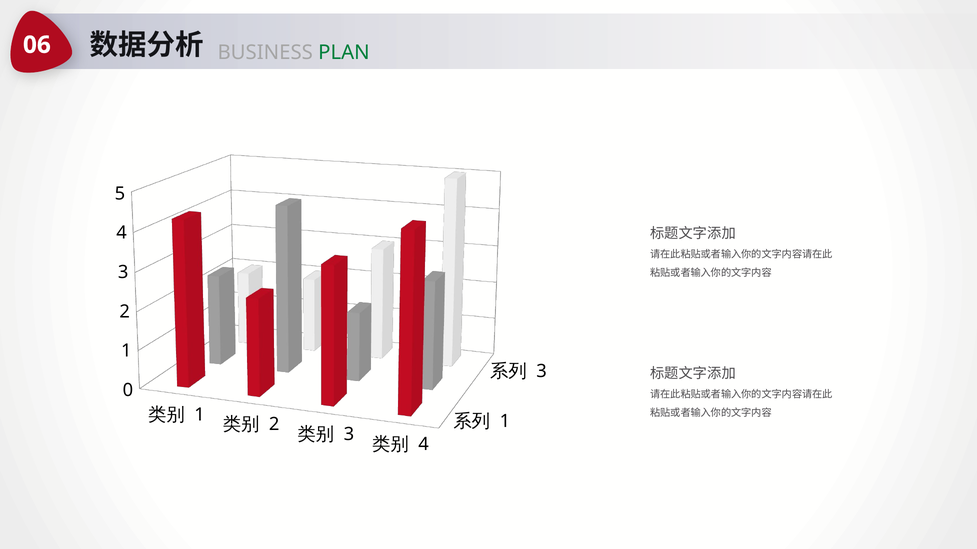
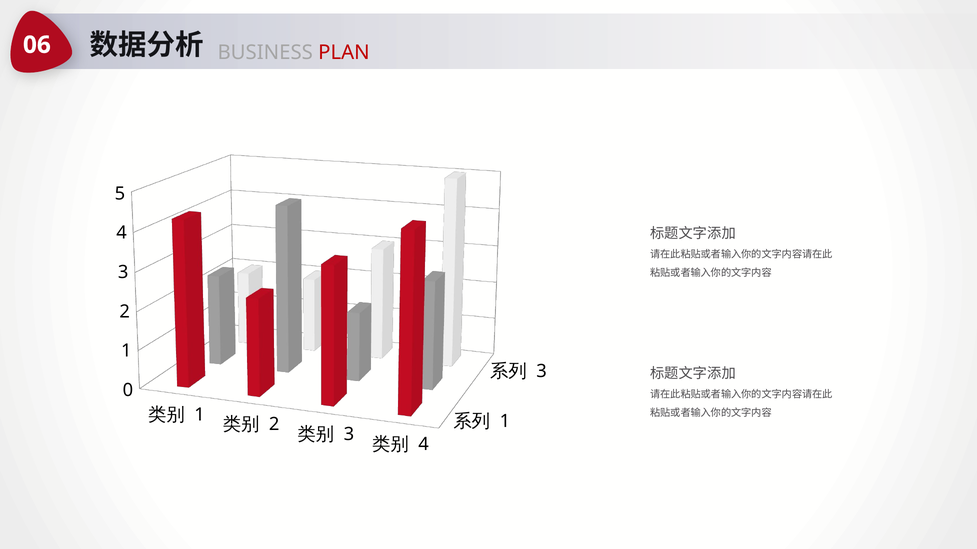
PLAN colour: green -> red (344, 52)
